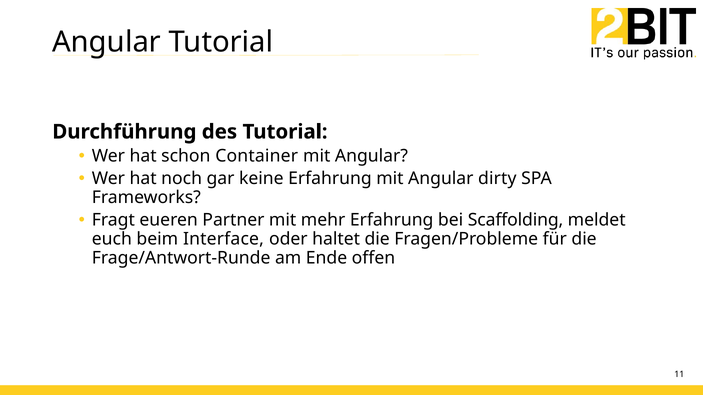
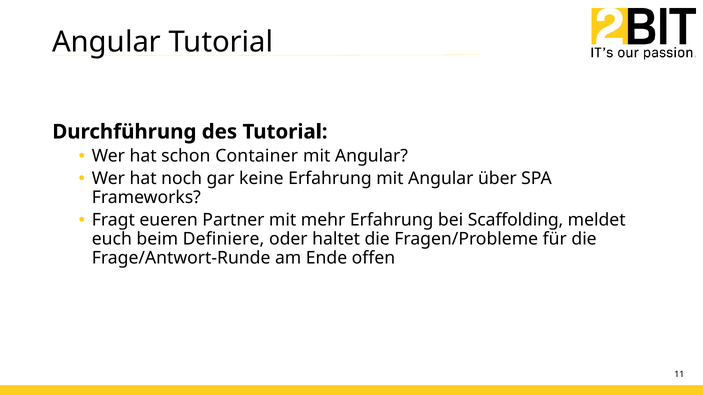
dirty: dirty -> über (497, 179)
Interface: Interface -> Definiere (223, 239)
